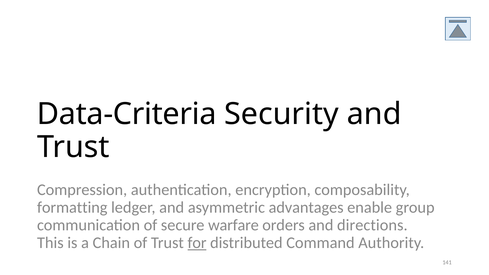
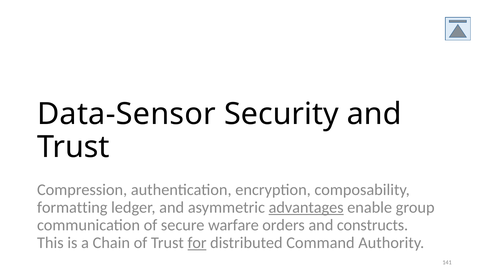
Data-Criteria: Data-Criteria -> Data-Sensor (126, 114)
advantages underline: none -> present (306, 208)
directions: directions -> constructs (372, 225)
